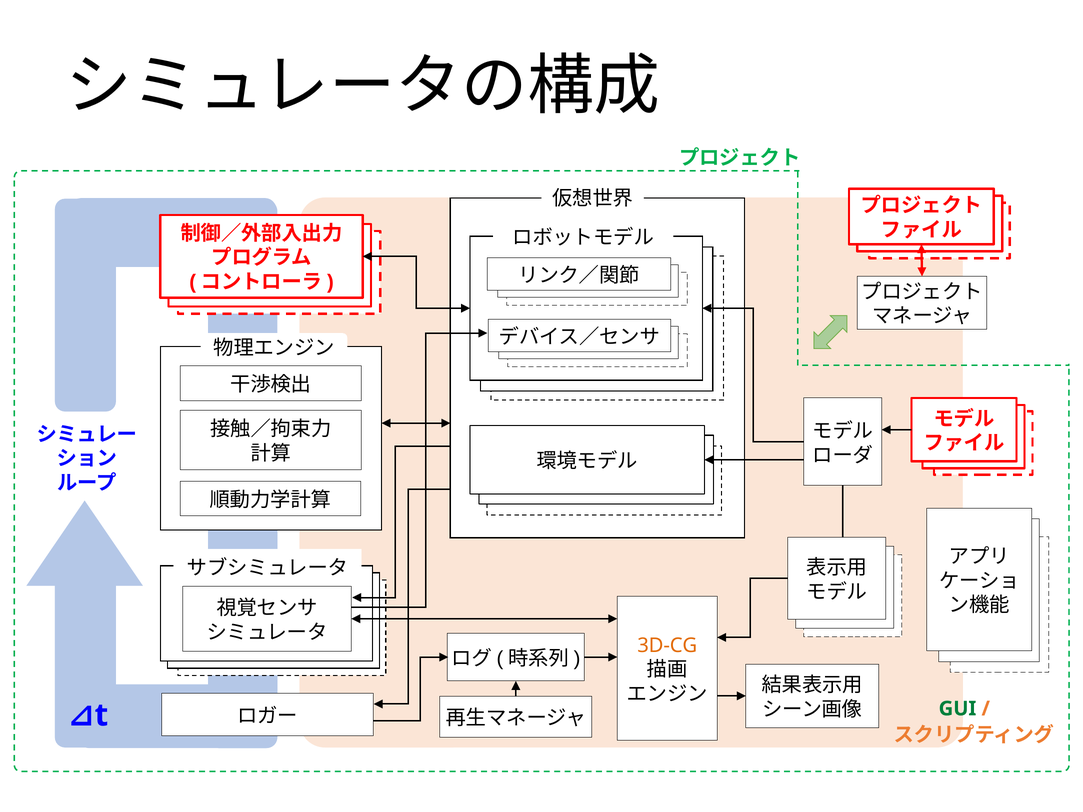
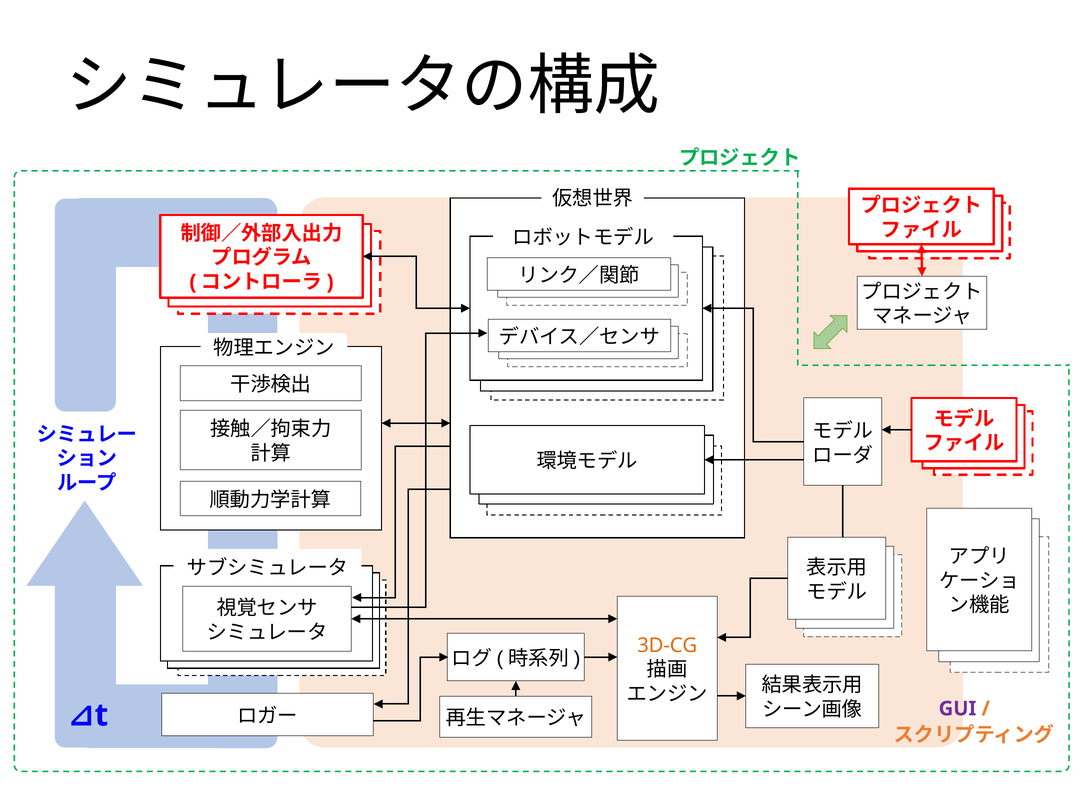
GUI colour: green -> purple (957, 709)
